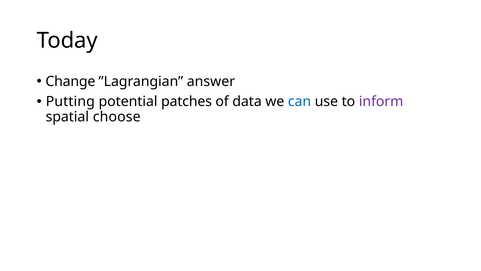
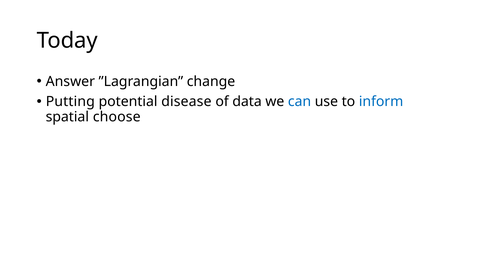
Change: Change -> Answer (70, 81)
answer: answer -> change (211, 81)
patches: patches -> disease (186, 101)
inform colour: purple -> blue (381, 101)
